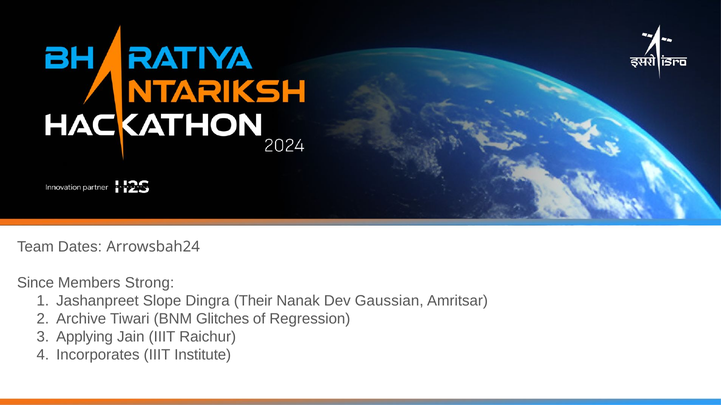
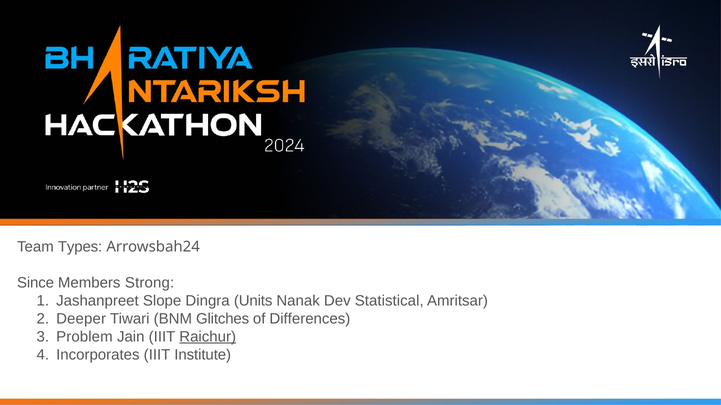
Dates: Dates -> Types (80, 247)
Their: Their -> Units (253, 301)
Gaussian: Gaussian -> Statistical (389, 301)
Archive: Archive -> Deeper (81, 319)
Regression: Regression -> Differences (310, 319)
Applying: Applying -> Problem (84, 337)
Raichur underline: none -> present (208, 337)
